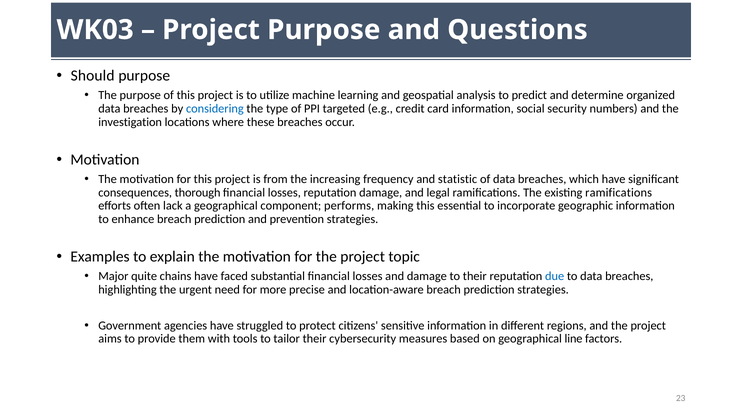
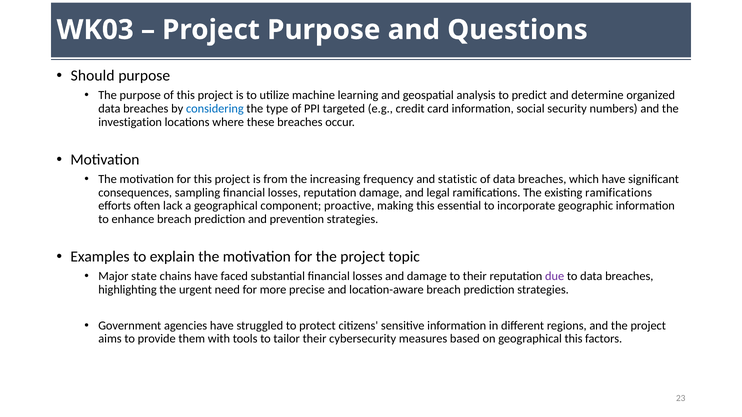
thorough: thorough -> sampling (198, 193)
performs: performs -> proactive (349, 206)
quite: quite -> state (144, 277)
due colour: blue -> purple (555, 277)
geographical line: line -> this (574, 339)
